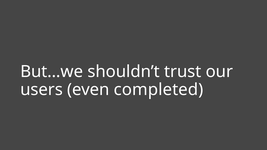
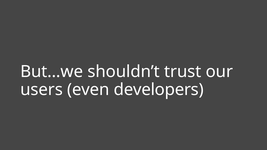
completed: completed -> developers (159, 90)
